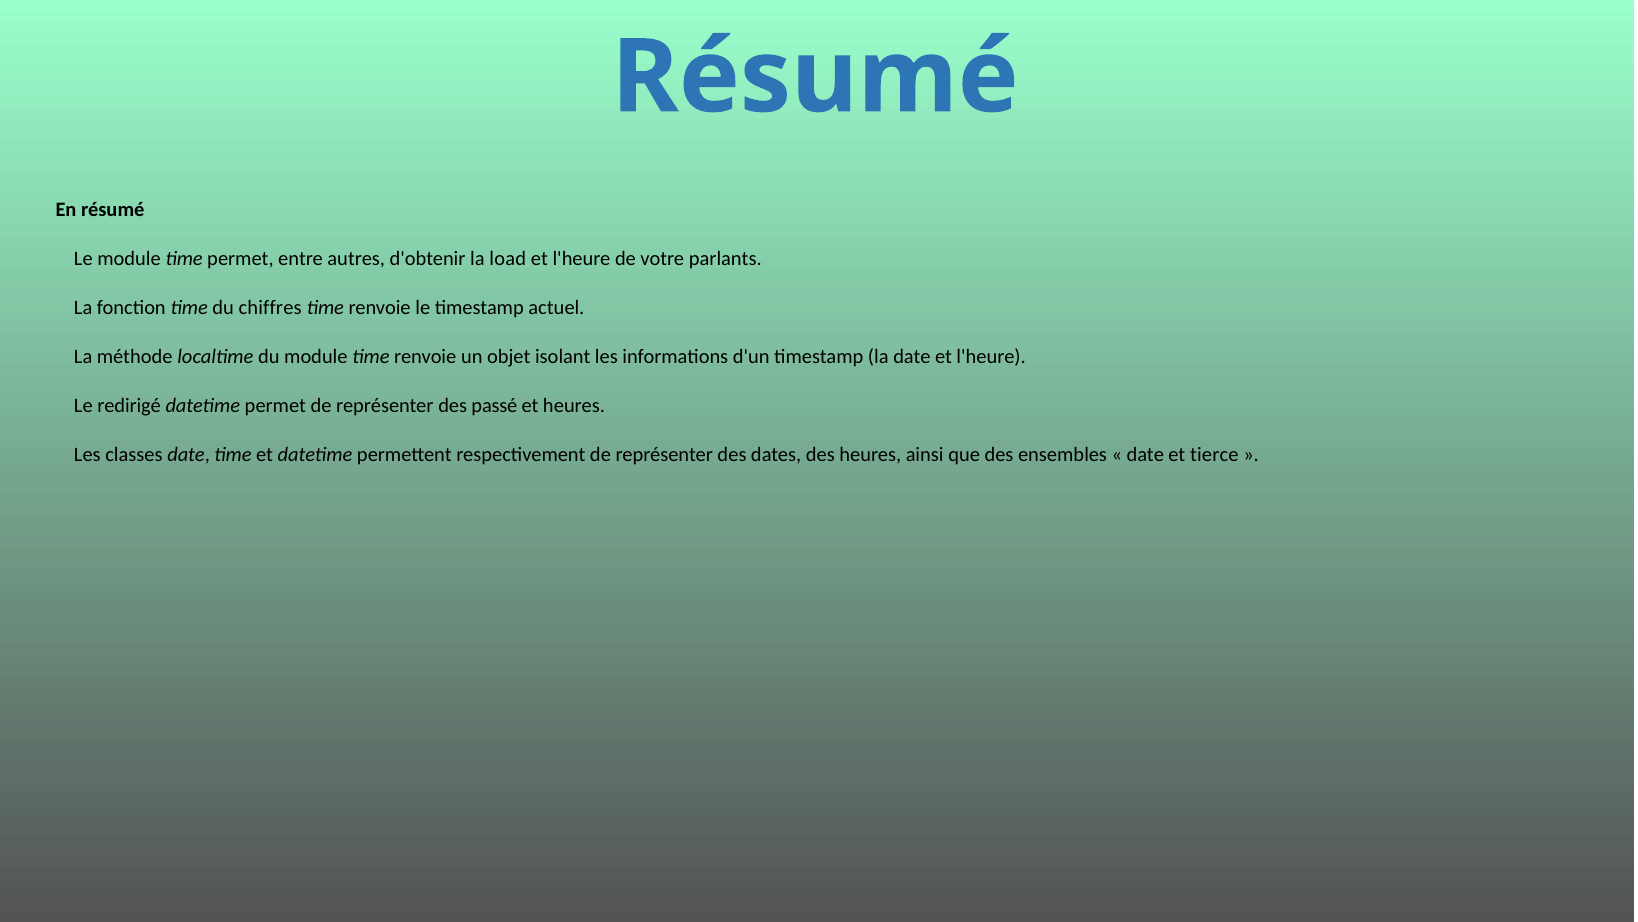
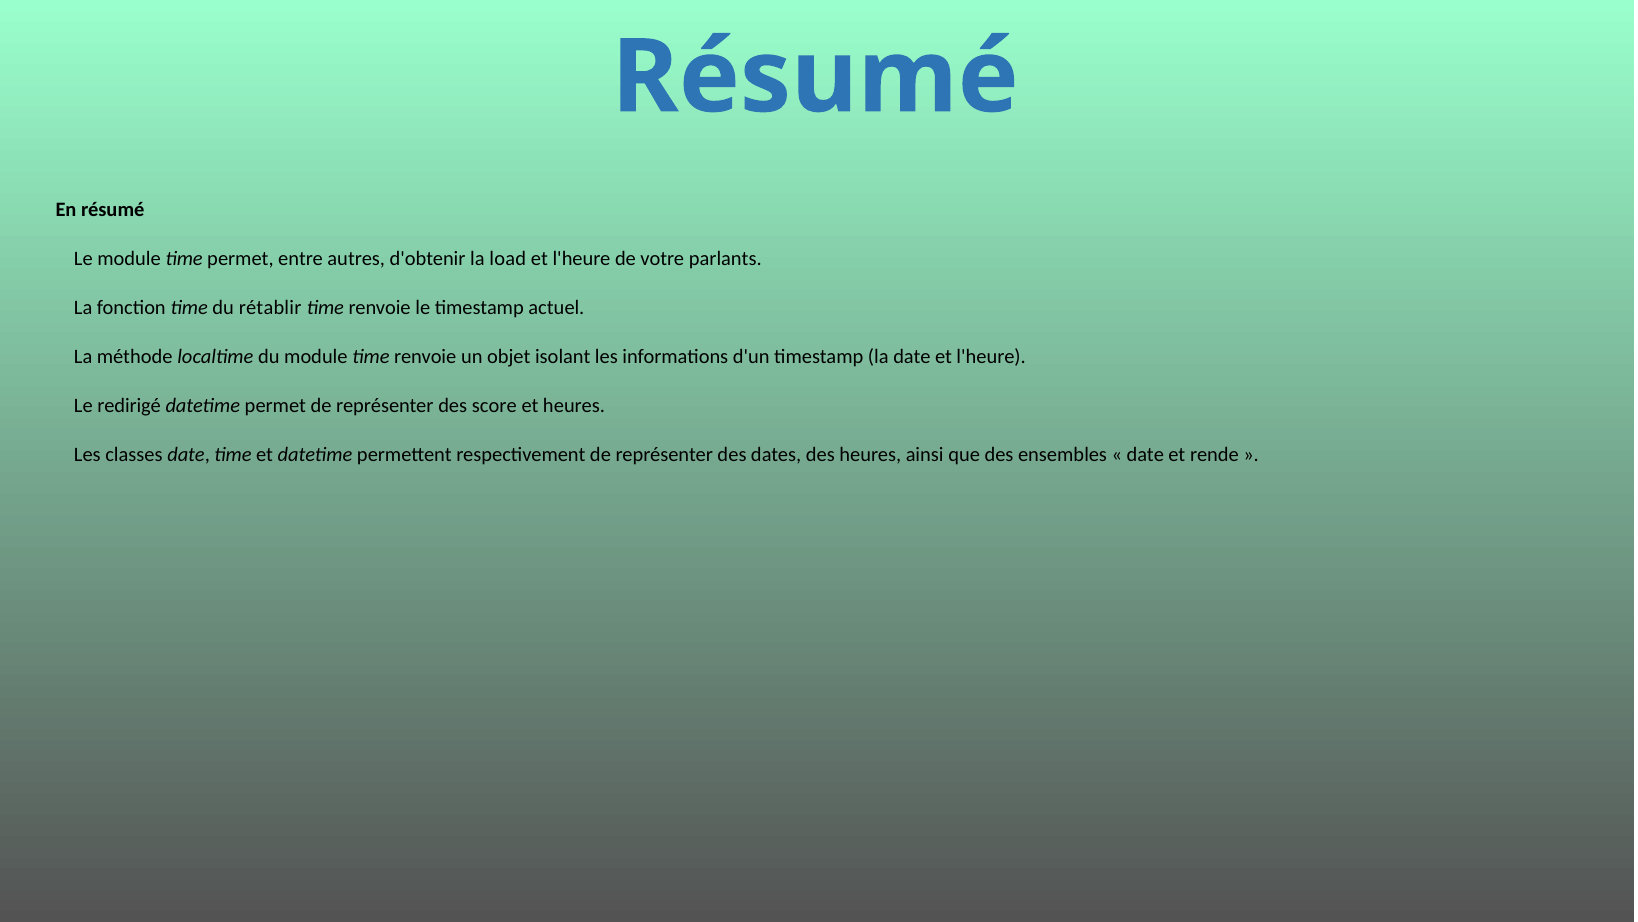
chiffres: chiffres -> rétablir (270, 307)
passé: passé -> score (494, 406)
tierce: tierce -> rende (1214, 455)
